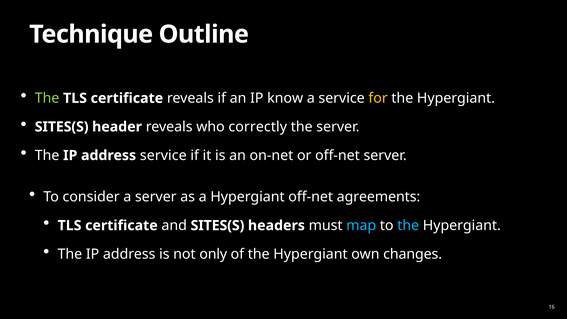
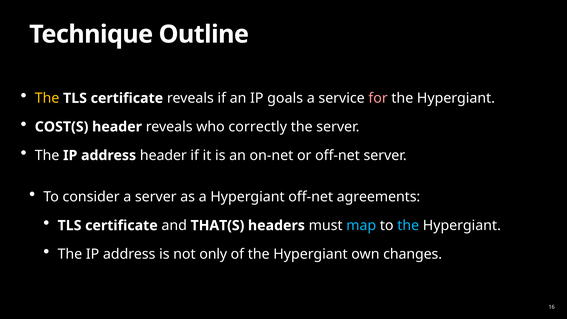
The colour: light green -> yellow (47, 98)
know: know -> goals (285, 98)
for colour: yellow -> pink (378, 98)
SITES(S: SITES(S -> COST(S (62, 127)
address service: service -> header (163, 155)
and SITES(S: SITES(S -> THAT(S (217, 225)
